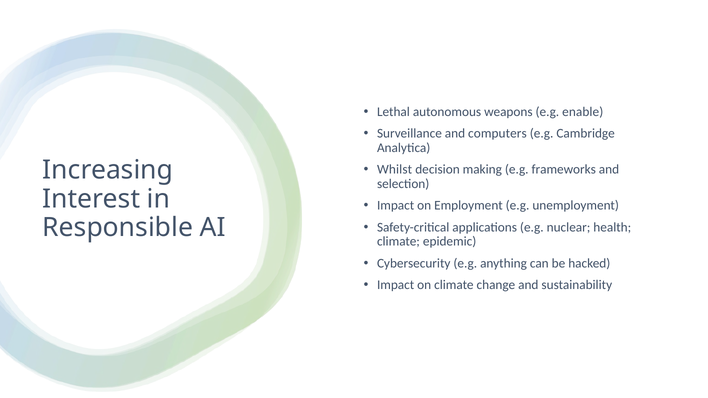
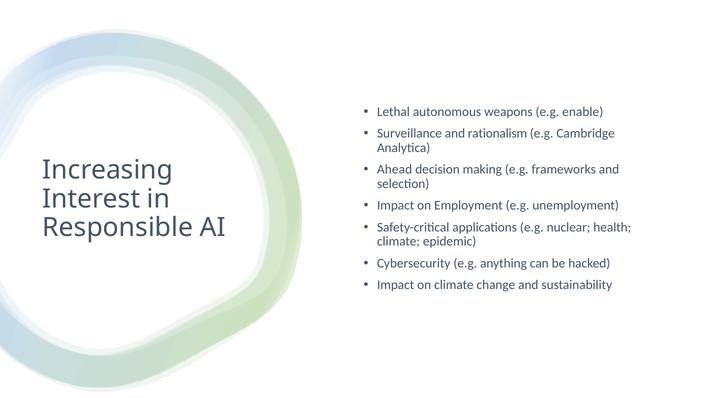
computers: computers -> rationalism (498, 134)
Whilst: Whilst -> Ahead (395, 170)
